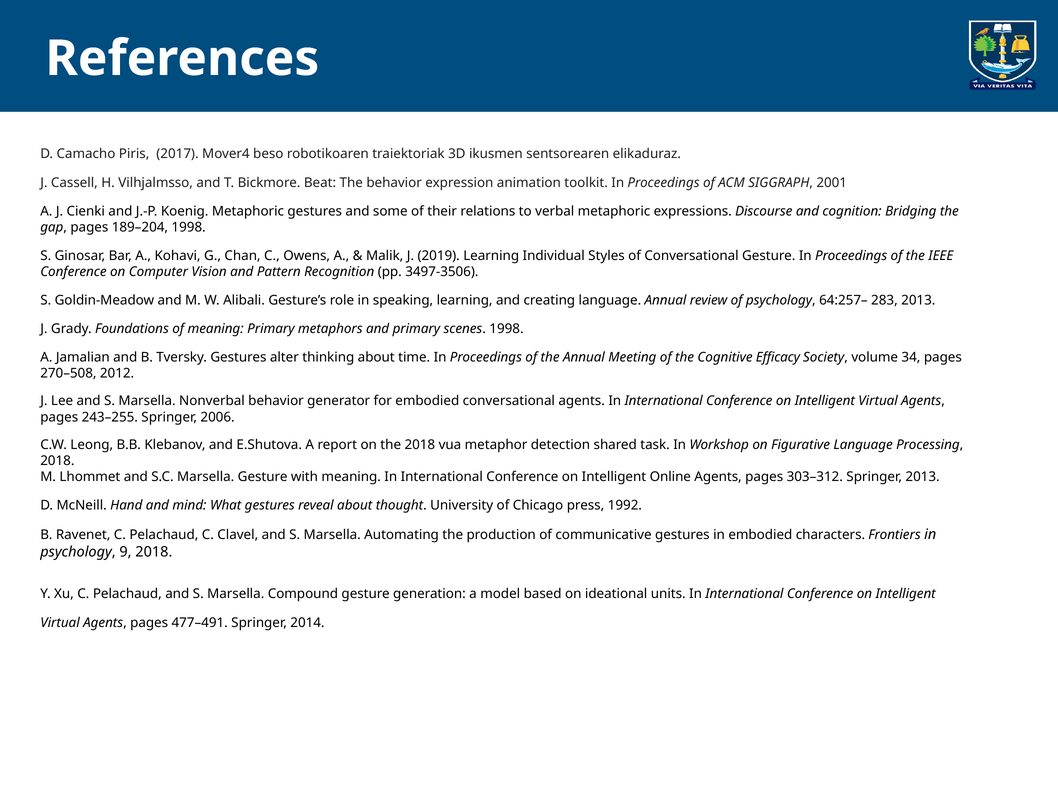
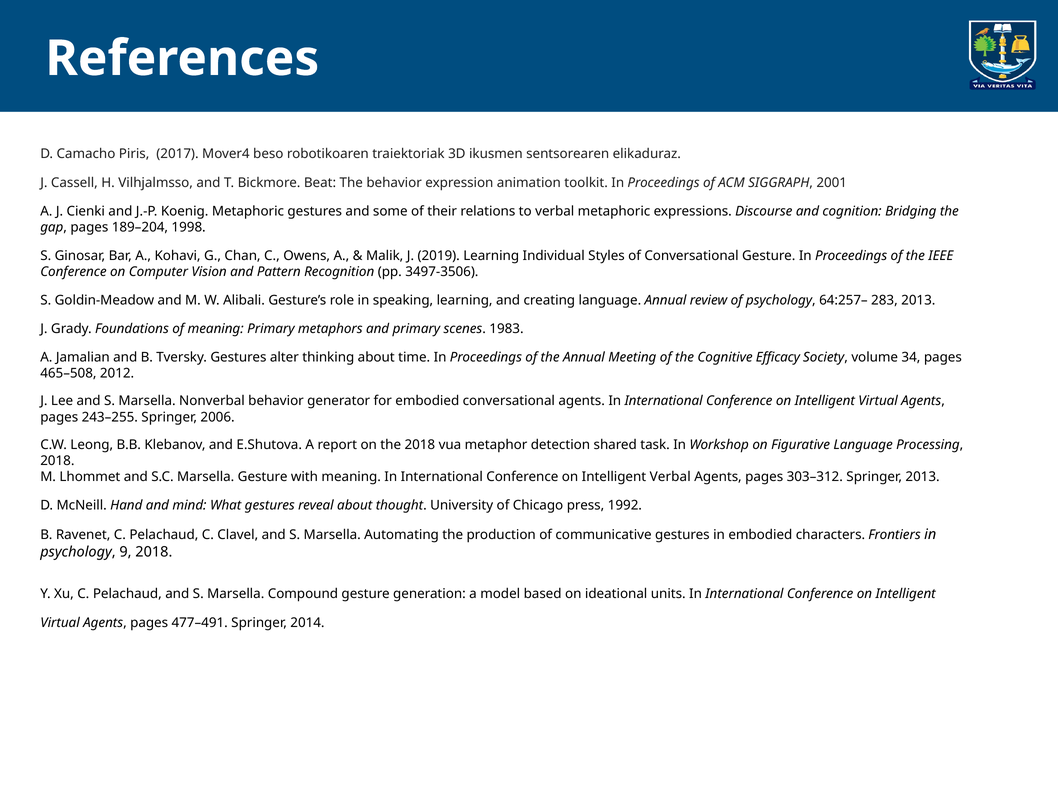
scenes 1998: 1998 -> 1983 (506, 329)
270–508: 270–508 -> 465–508 (68, 374)
Intelligent Online: Online -> Verbal (670, 477)
